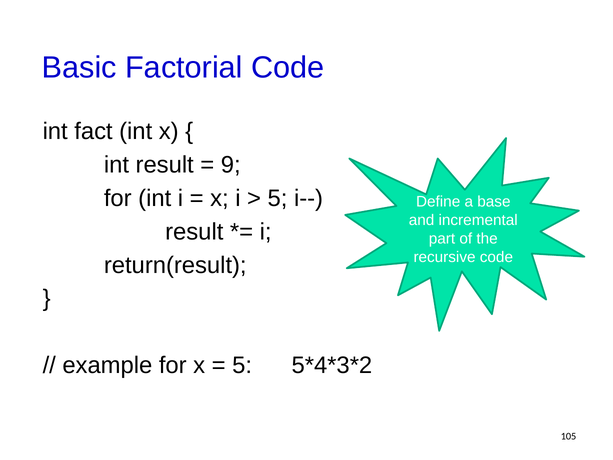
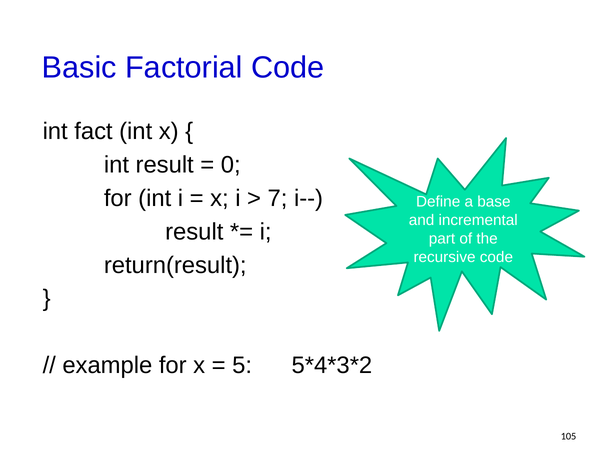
9: 9 -> 0 (231, 165)
5: 5 -> 7 (278, 198)
